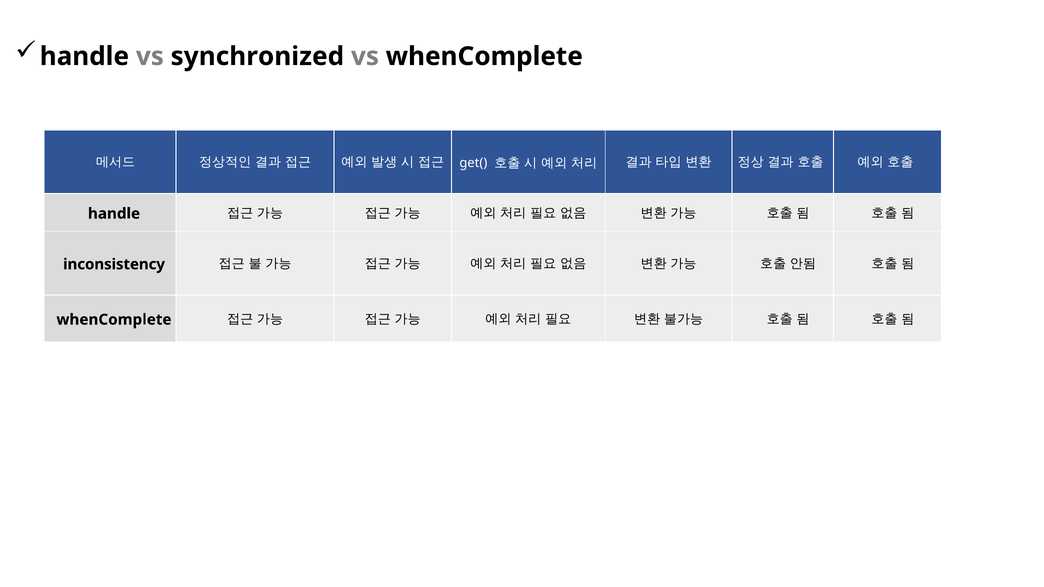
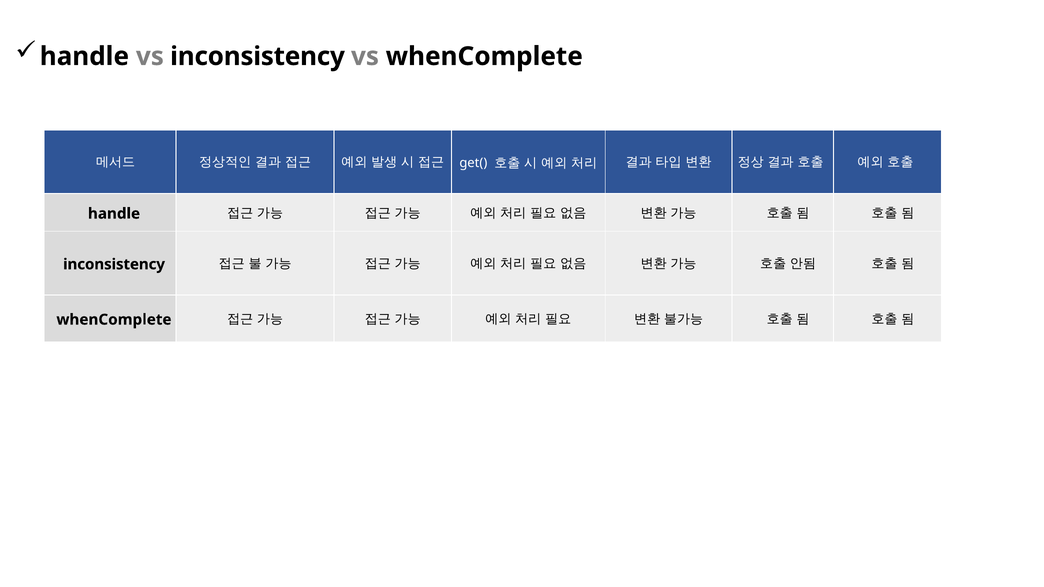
vs synchronized: synchronized -> inconsistency (258, 56)
